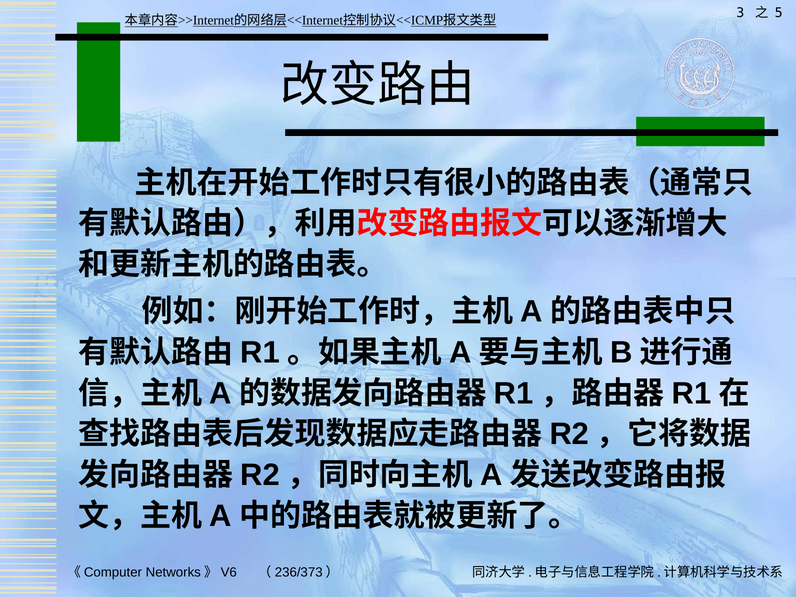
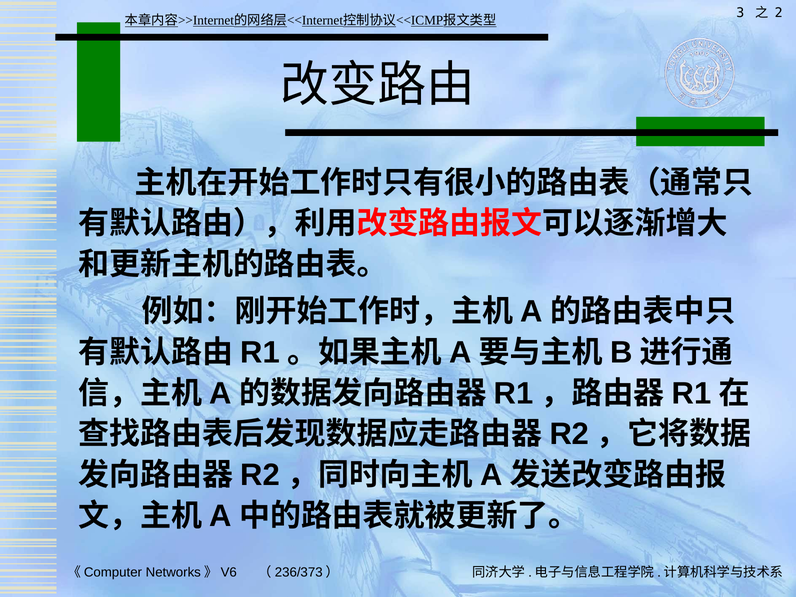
5: 5 -> 2 (779, 13)
